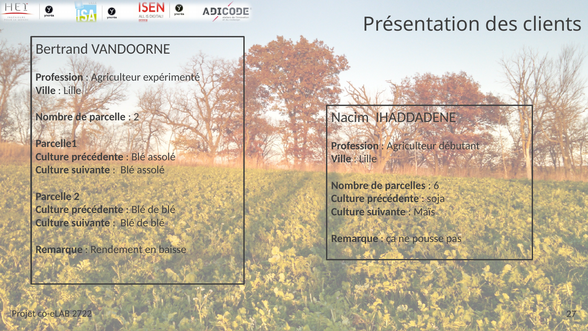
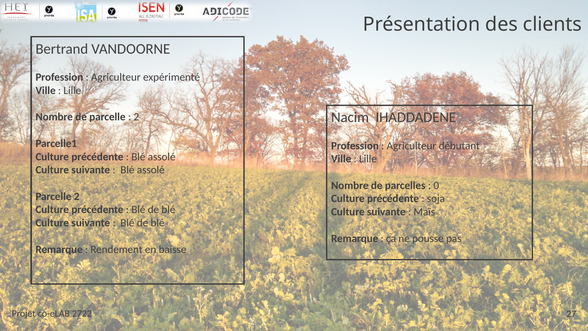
6: 6 -> 0 (436, 185)
